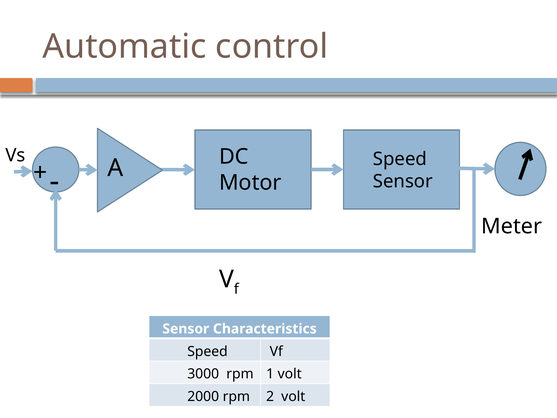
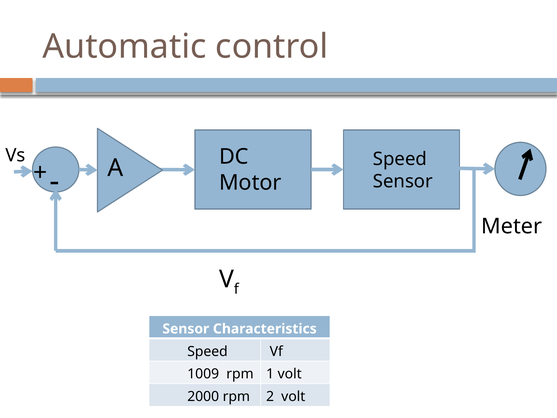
3000: 3000 -> 1009 (203, 374)
